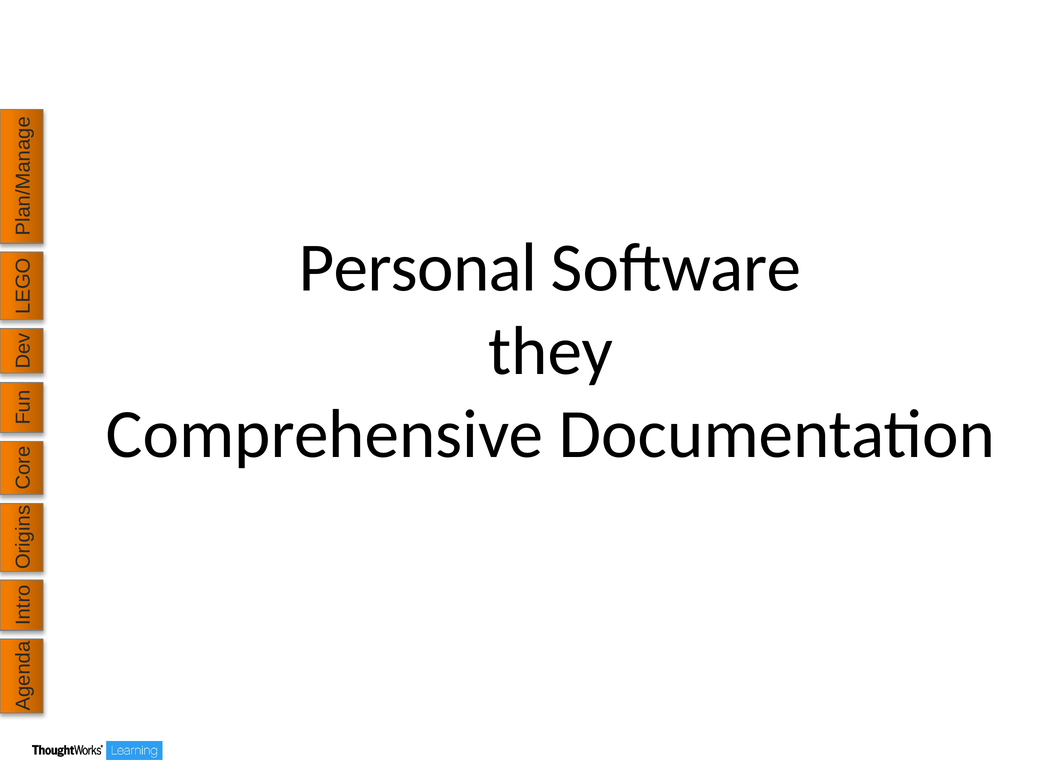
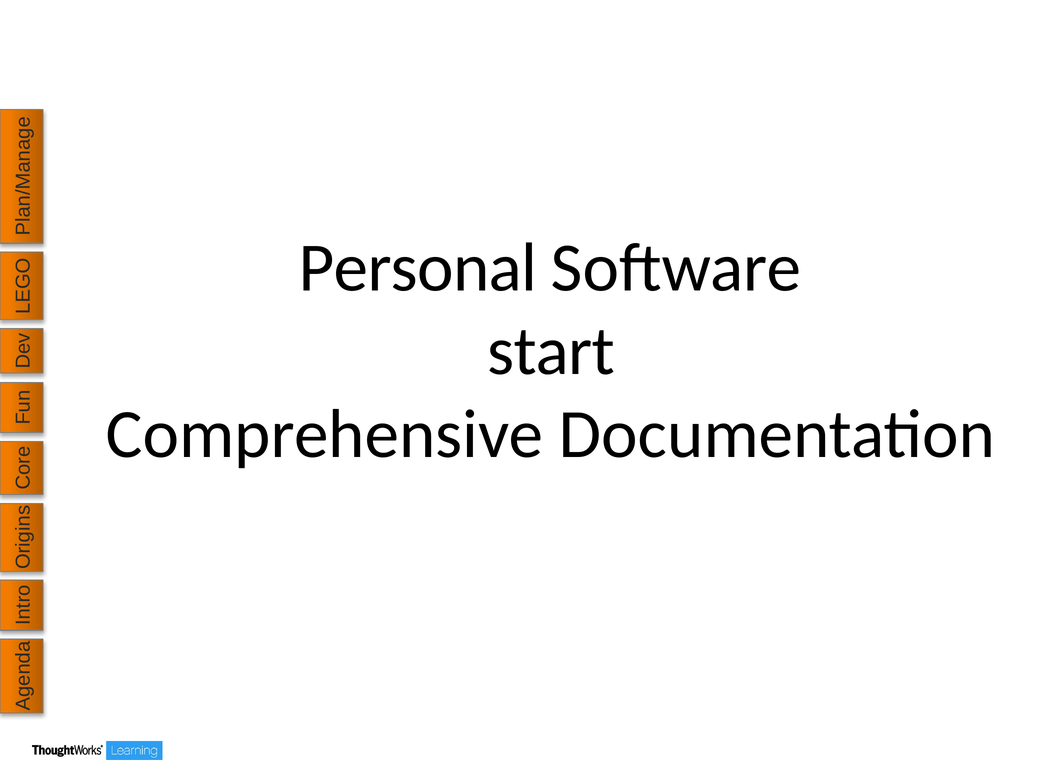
they: they -> start (551, 351)
